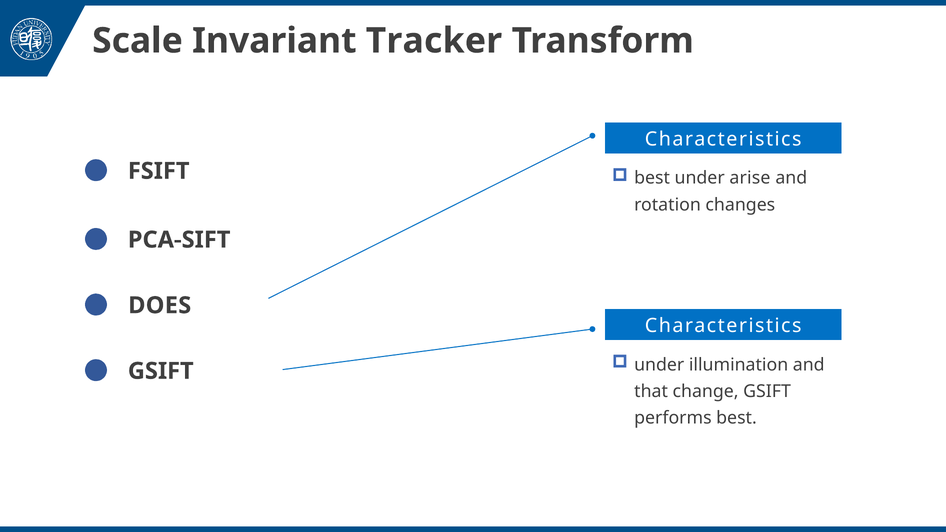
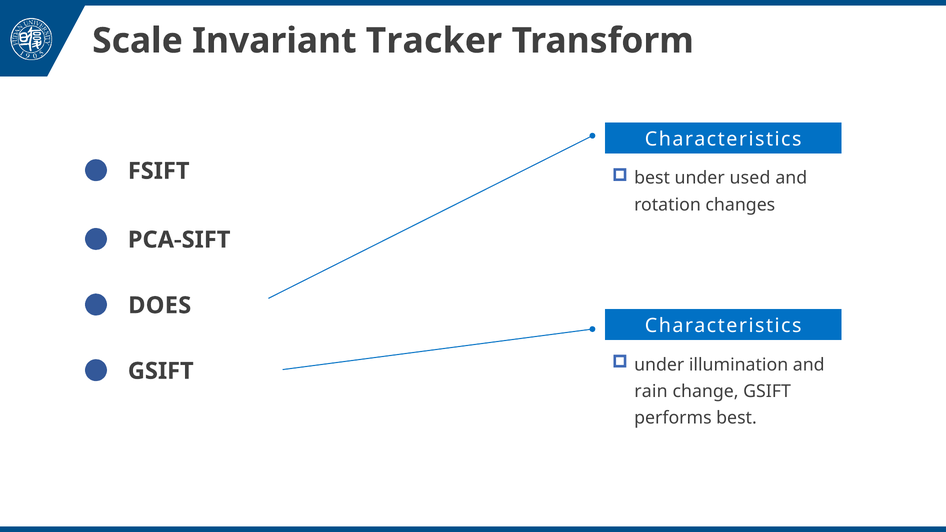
arise: arise -> used (750, 178)
that: that -> rain (651, 391)
